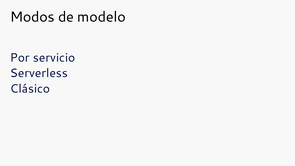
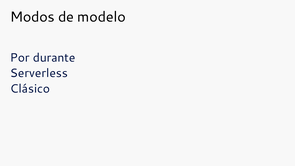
servicio: servicio -> durante (54, 58)
